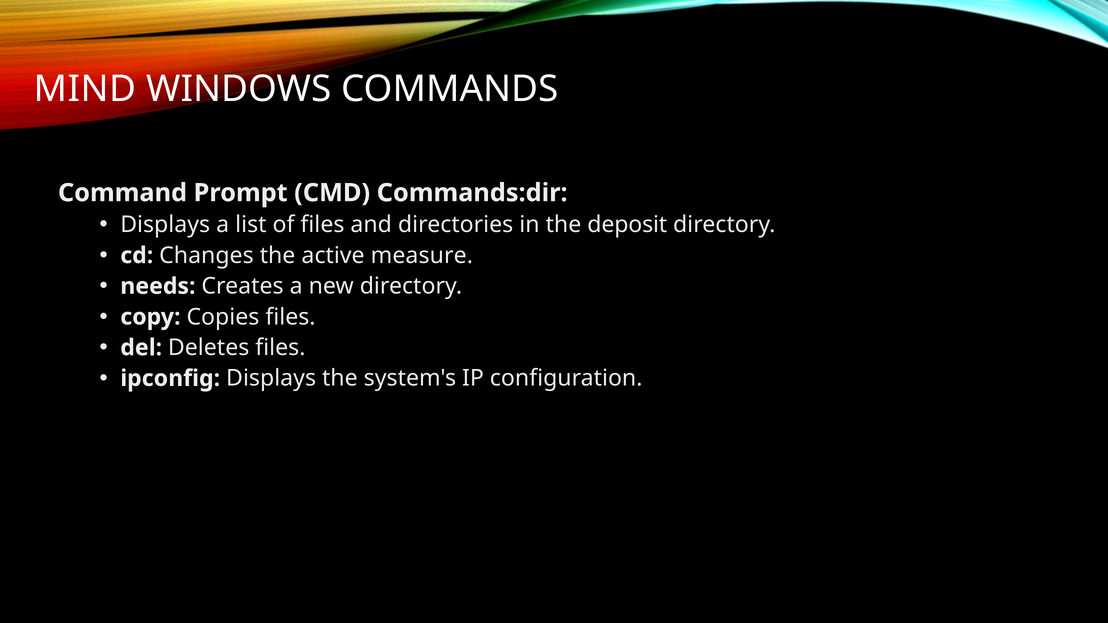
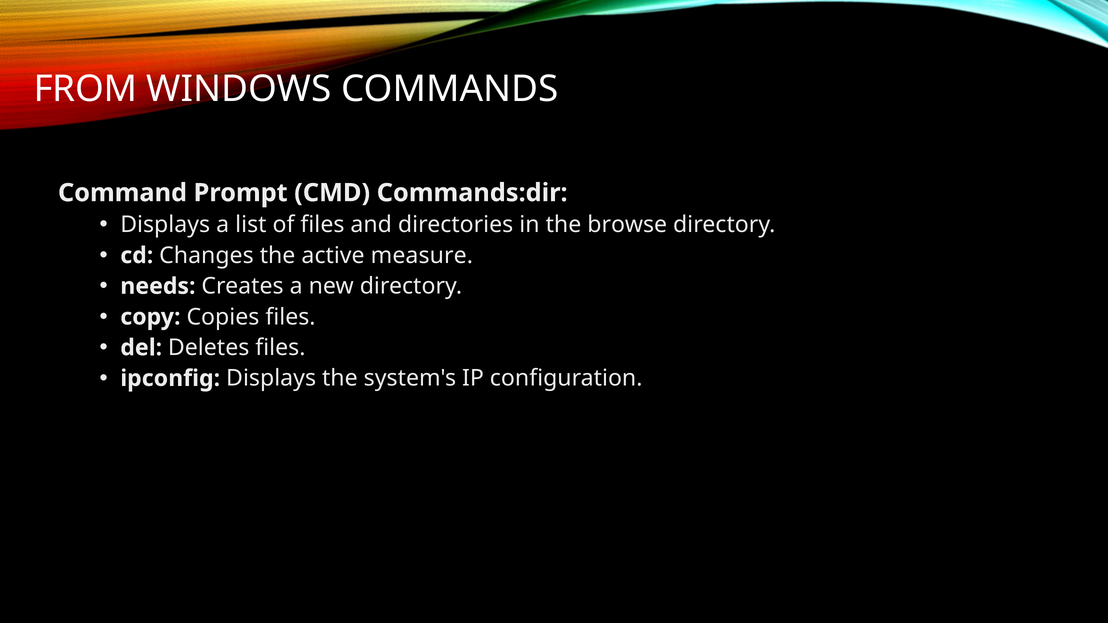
MIND: MIND -> FROM (85, 89)
deposit: deposit -> browse (627, 225)
